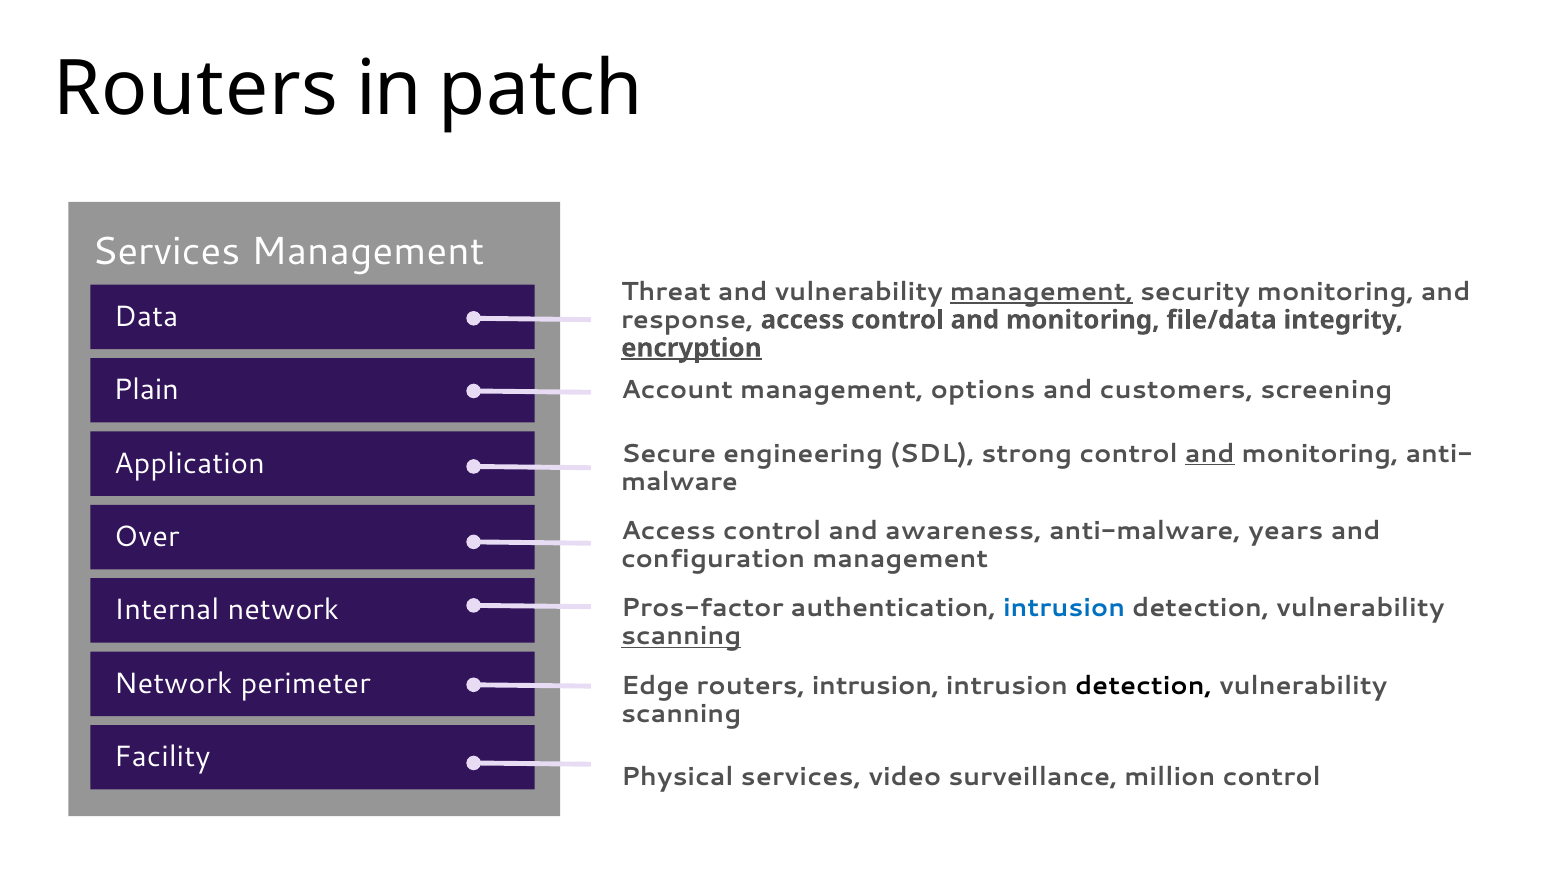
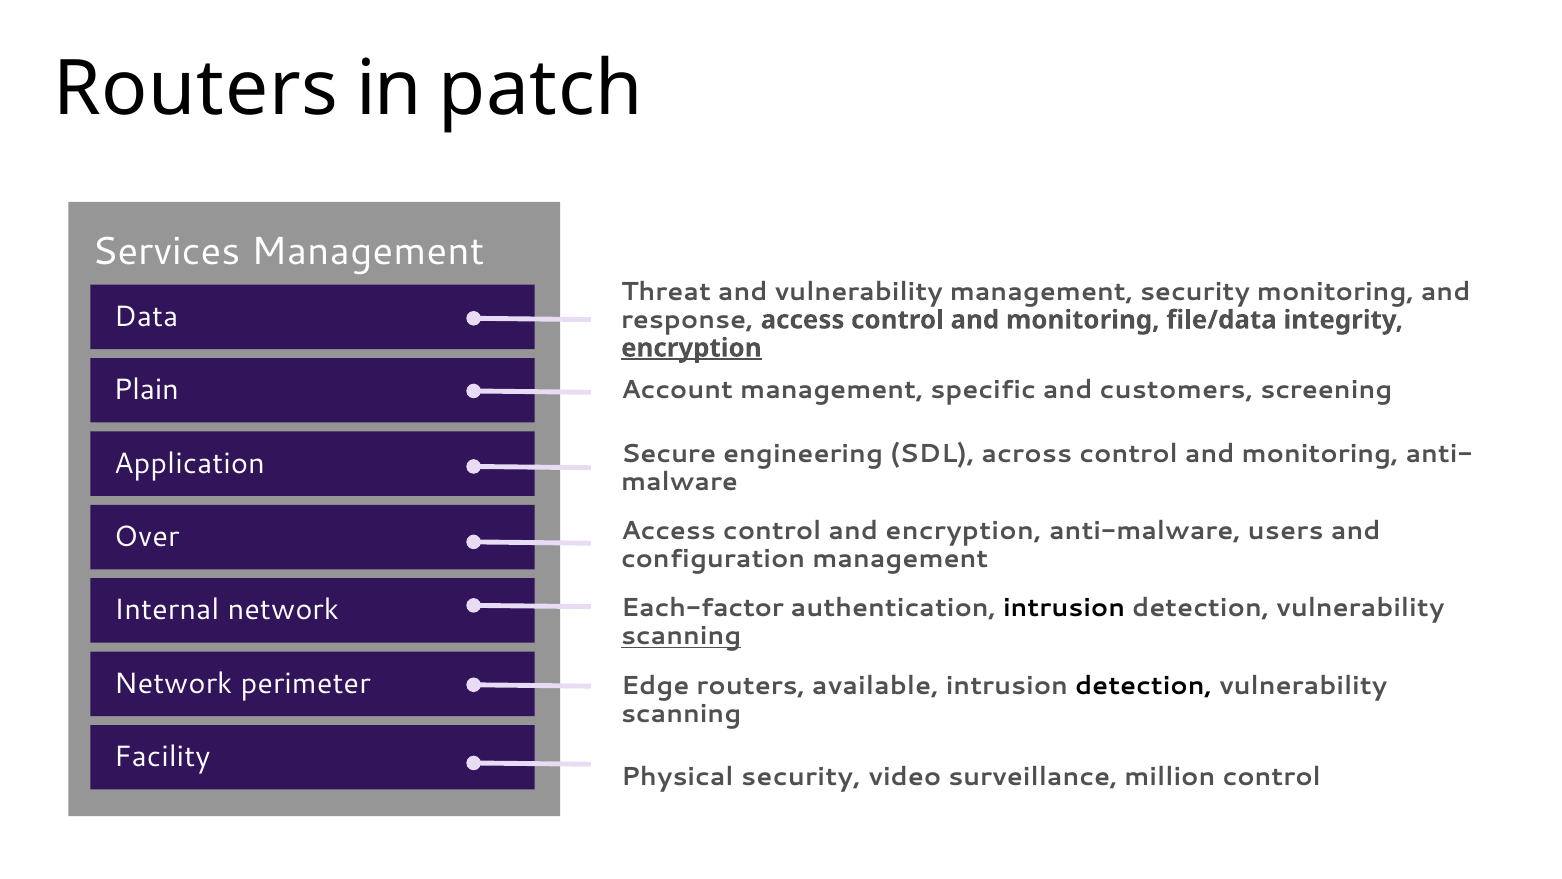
management underline: present -> none (1041, 292)
options: options -> specific (983, 390)
strong: strong -> across (1027, 453)
and underline: present -> none (1210, 453)
and awareness: awareness -> encryption (963, 531)
years: years -> users (1286, 531)
Pros-factor: Pros-factor -> Each-factor (702, 608)
intrusion colour: blue -> black (1064, 608)
routers intrusion: intrusion -> available (875, 685)
Physical services: services -> security (801, 777)
